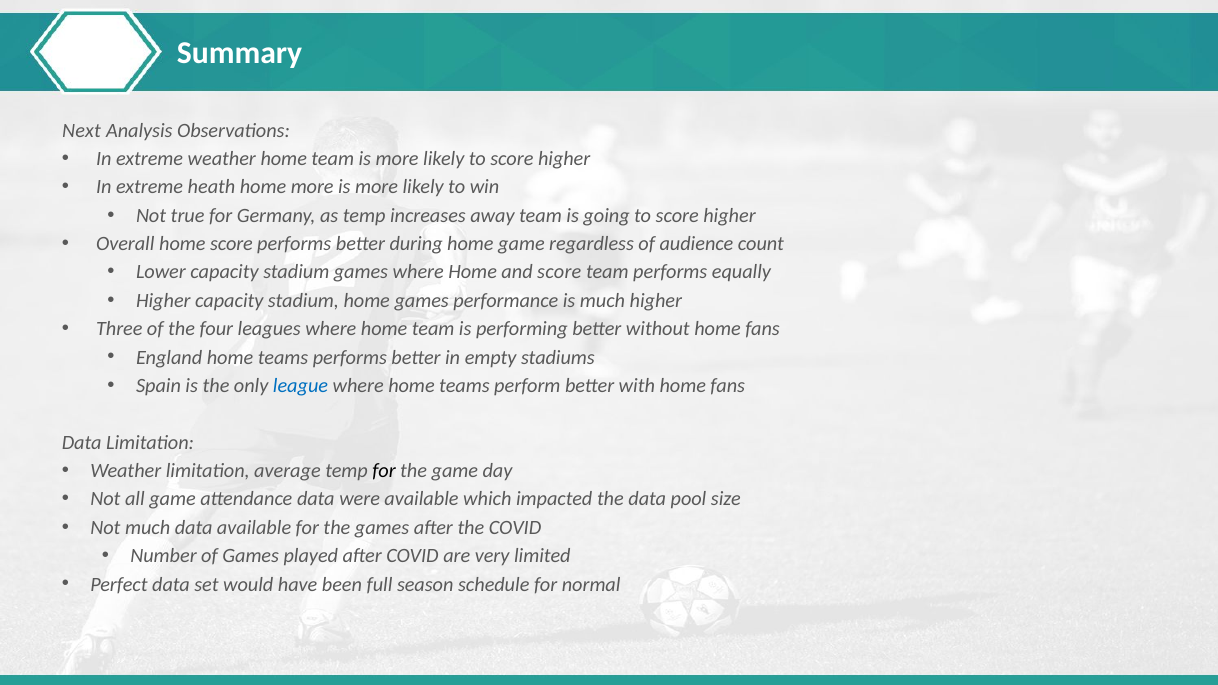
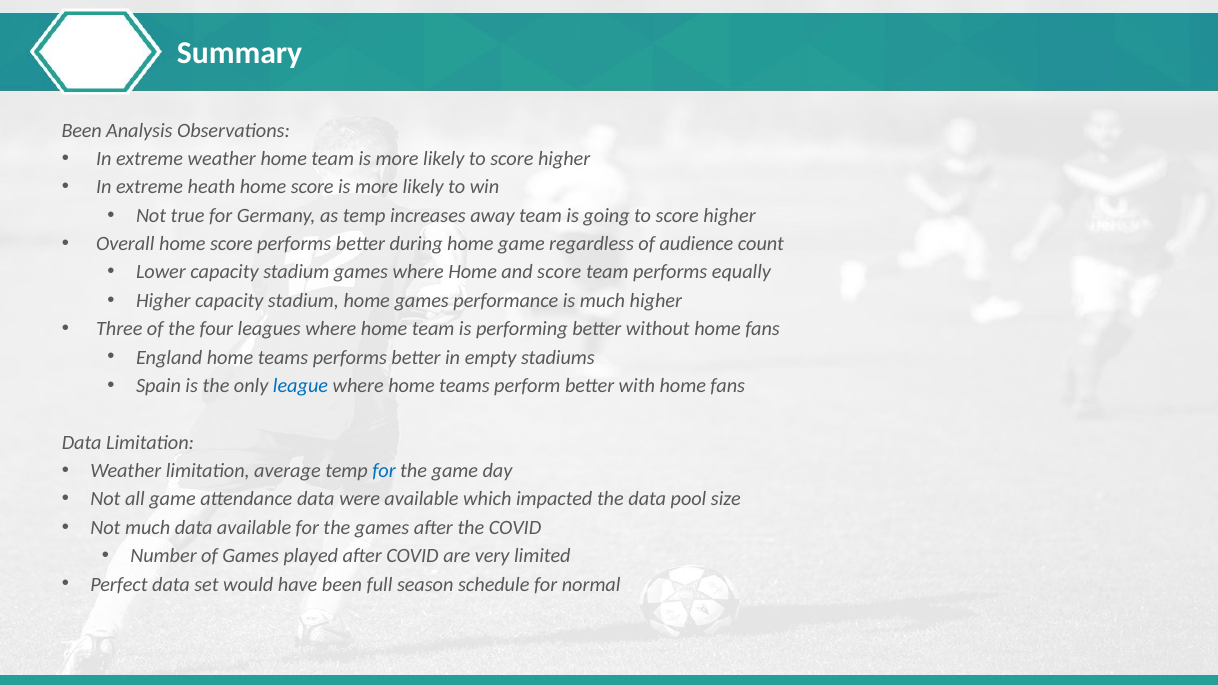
Next: Next -> Been (82, 130)
heath home more: more -> score (312, 187)
for colour: black -> blue (384, 471)
